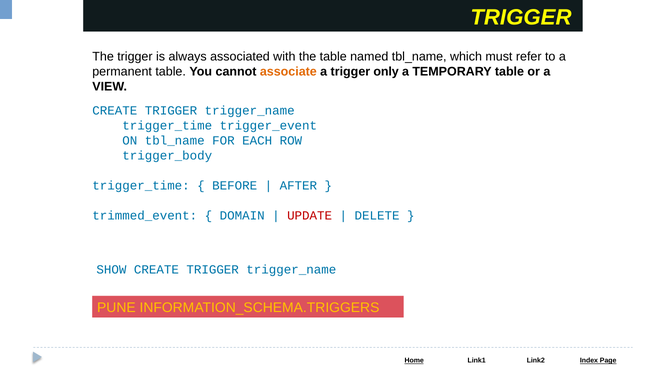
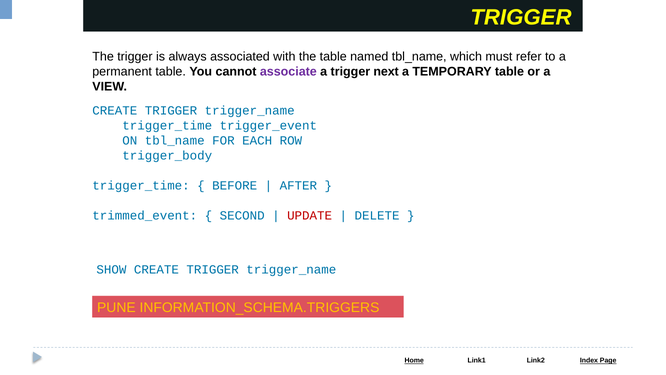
associate colour: orange -> purple (288, 72)
only: only -> next (386, 72)
DOMAIN: DOMAIN -> SECOND (242, 216)
